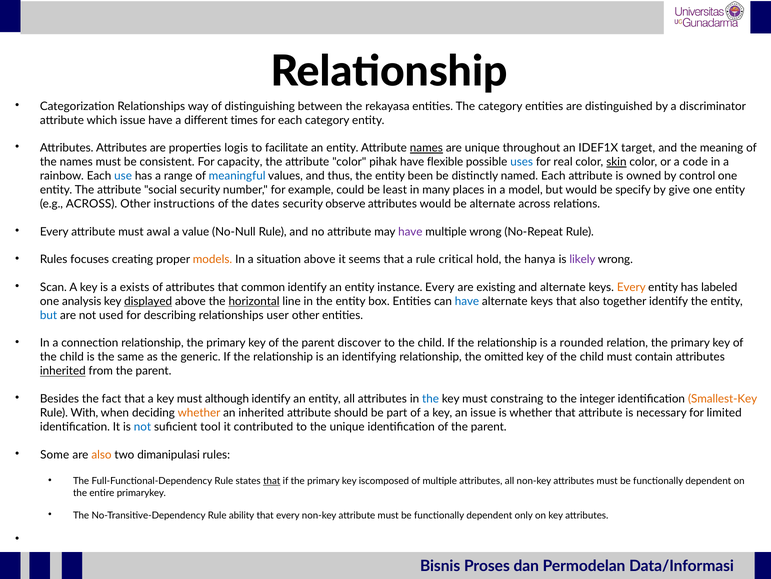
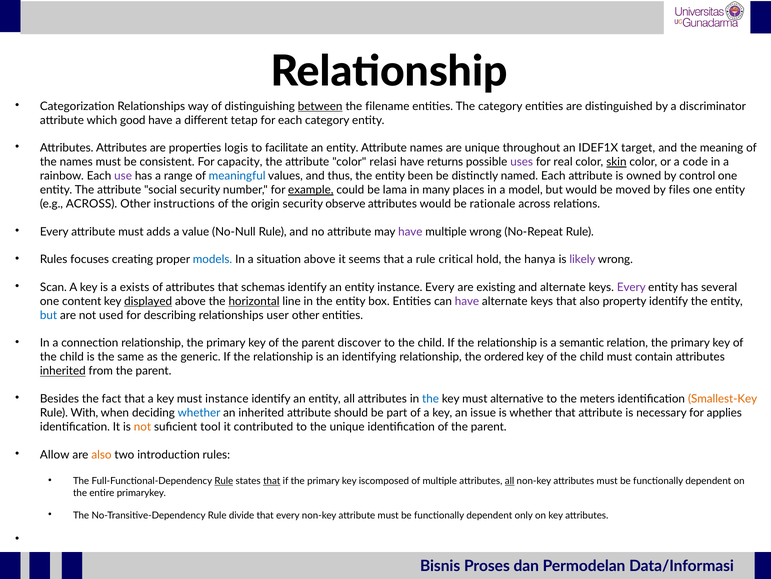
between underline: none -> present (320, 106)
rekayasa: rekayasa -> filename (387, 106)
which issue: issue -> good (133, 120)
times: times -> tetap (244, 120)
names underline: present -> none (426, 148)
pihak: pihak -> relasi (383, 162)
flexible: flexible -> returns (445, 162)
uses colour: blue -> purple (522, 162)
use colour: blue -> purple (123, 176)
example underline: none -> present (311, 190)
least: least -> lama (395, 190)
specify: specify -> moved (633, 190)
give: give -> files (679, 190)
dates: dates -> origin (265, 204)
be alternate: alternate -> rationale (492, 204)
awal: awal -> adds (159, 232)
models colour: orange -> blue (212, 259)
common: common -> schemas (263, 287)
Every colour: orange -> purple (631, 287)
labeled: labeled -> several (719, 287)
analysis: analysis -> content (82, 301)
have colour: blue -> purple (467, 301)
together: together -> property (625, 301)
rounded: rounded -> semantic (582, 343)
omitted: omitted -> ordered (504, 357)
must although: although -> instance (227, 399)
constraing: constraing -> alternative (517, 399)
integer: integer -> meters (597, 399)
whether colour: orange -> blue (199, 413)
limited: limited -> applies (724, 413)
not colour: blue -> orange (142, 427)
Some: Some -> Allow (55, 454)
dimanipulasi: dimanipulasi -> introduction (169, 454)
Rule underline: none -> present (224, 481)
all underline: none -> present (510, 481)
ability: ability -> divide (242, 515)
